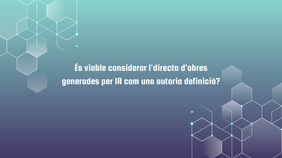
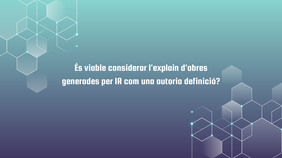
l'directa: l'directa -> l'explain (164, 68)
